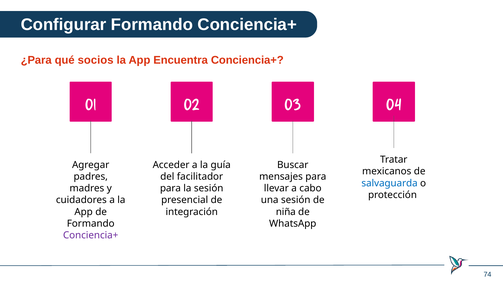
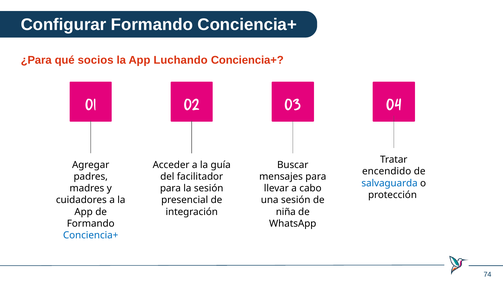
Encuentra: Encuentra -> Luchando (181, 60)
mexicanos: mexicanos -> encendido (387, 171)
Conciencia+ colour: purple -> blue (91, 235)
